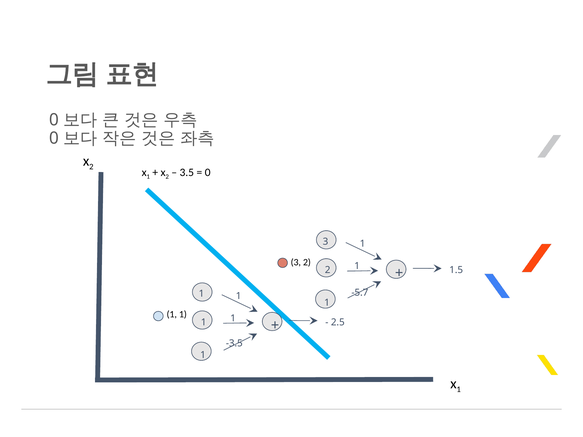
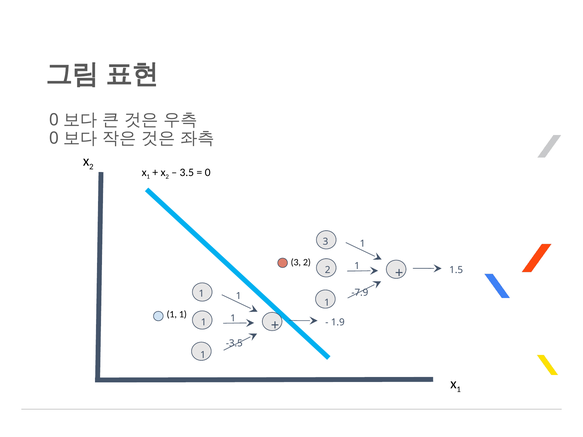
-5.7: -5.7 -> -7.9 (360, 293)
2.5: 2.5 -> 1.9 (338, 322)
